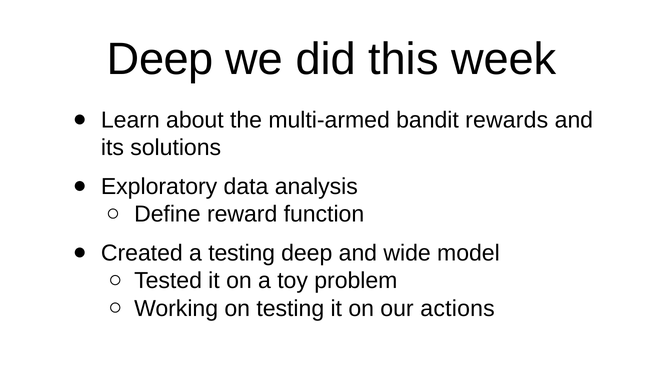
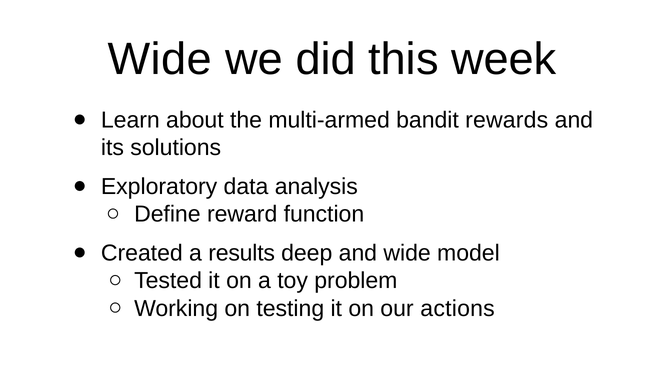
Deep: Deep -> Wide (160, 59)
a testing: testing -> results (242, 253)
